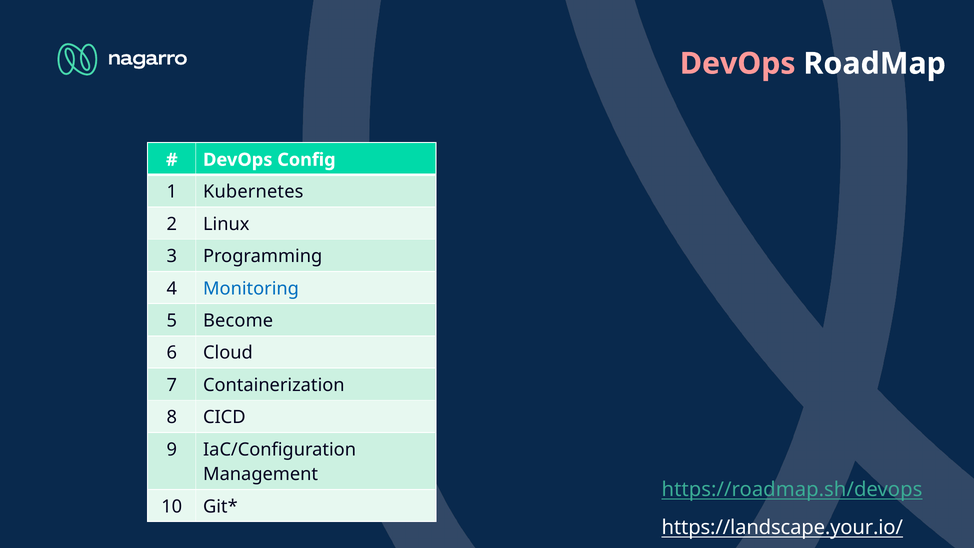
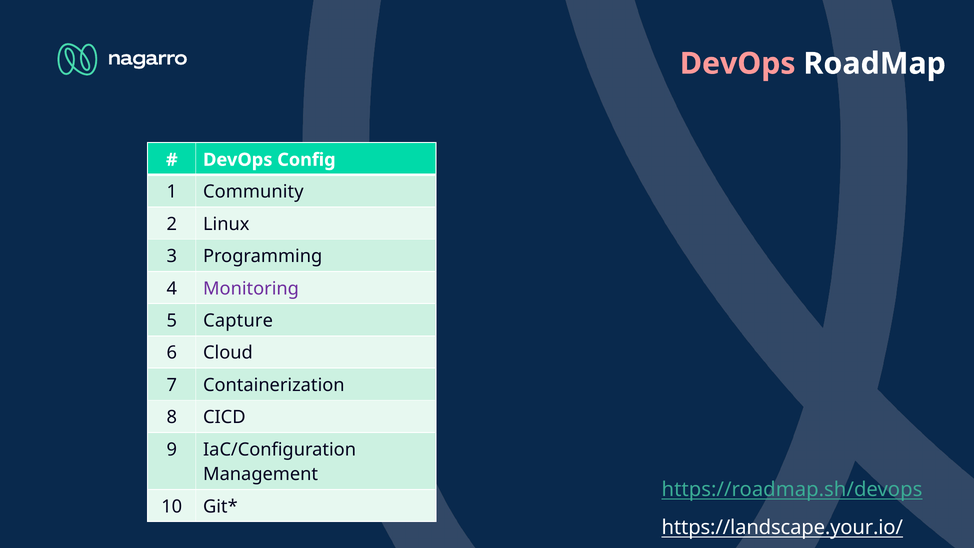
Kubernetes: Kubernetes -> Community (253, 192)
Monitoring colour: blue -> purple (251, 288)
Become: Become -> Capture (238, 321)
